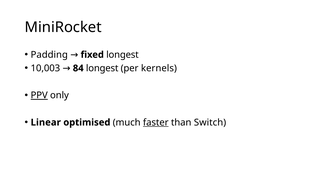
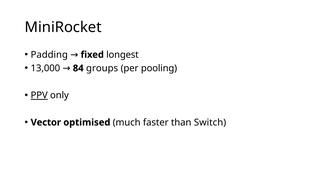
10,003: 10,003 -> 13,000 (45, 68)
84 longest: longest -> groups (102, 68)
kernels: kernels -> pooling (159, 68)
Linear: Linear -> Vector (46, 122)
faster underline: present -> none (156, 122)
